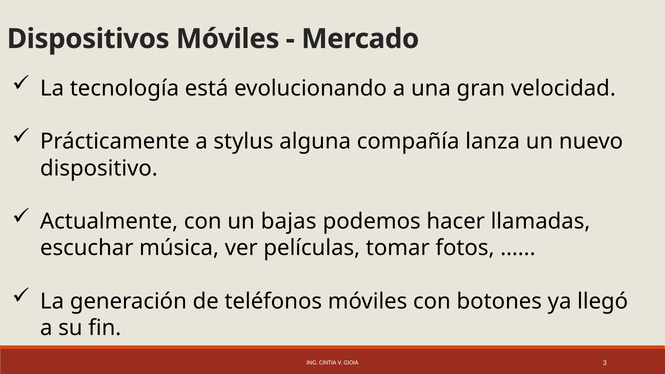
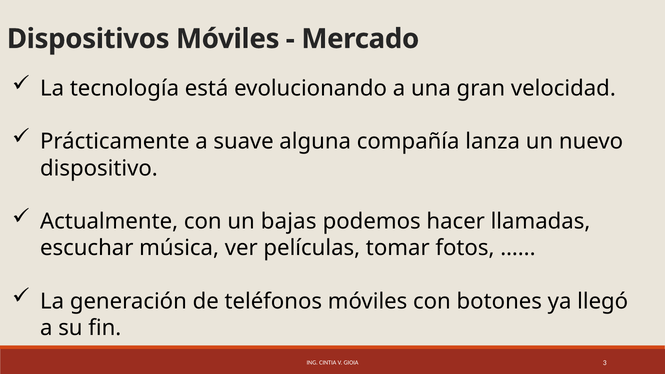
stylus: stylus -> suave (244, 142)
